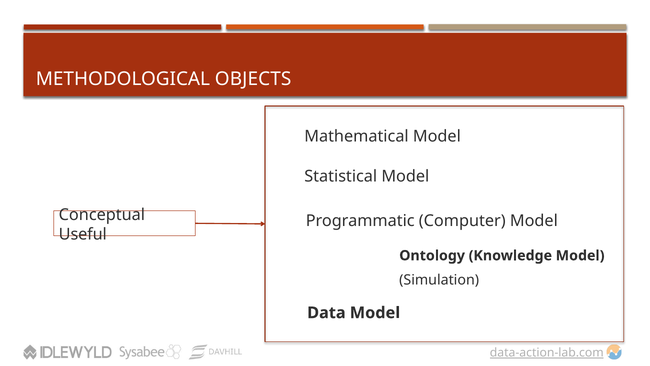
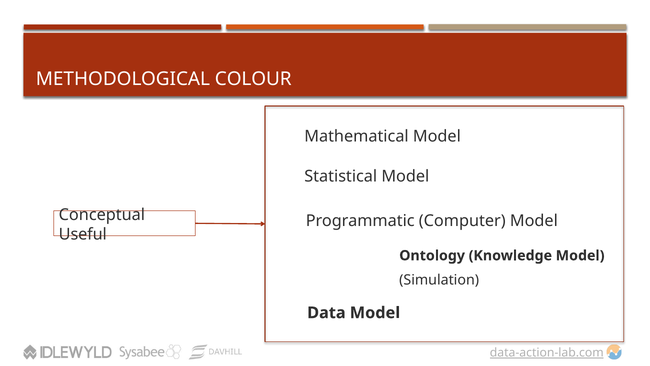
OBJECTS: OBJECTS -> COLOUR (253, 79)
